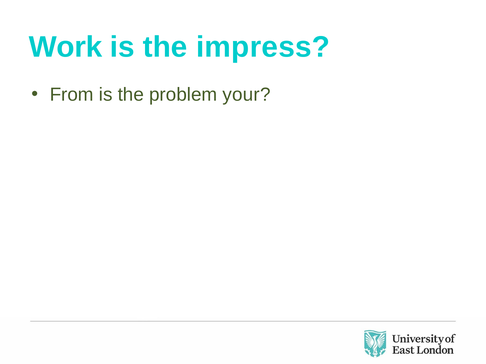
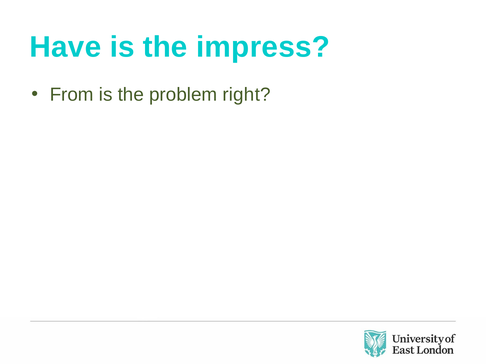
Work: Work -> Have (65, 47)
your: your -> right (247, 95)
